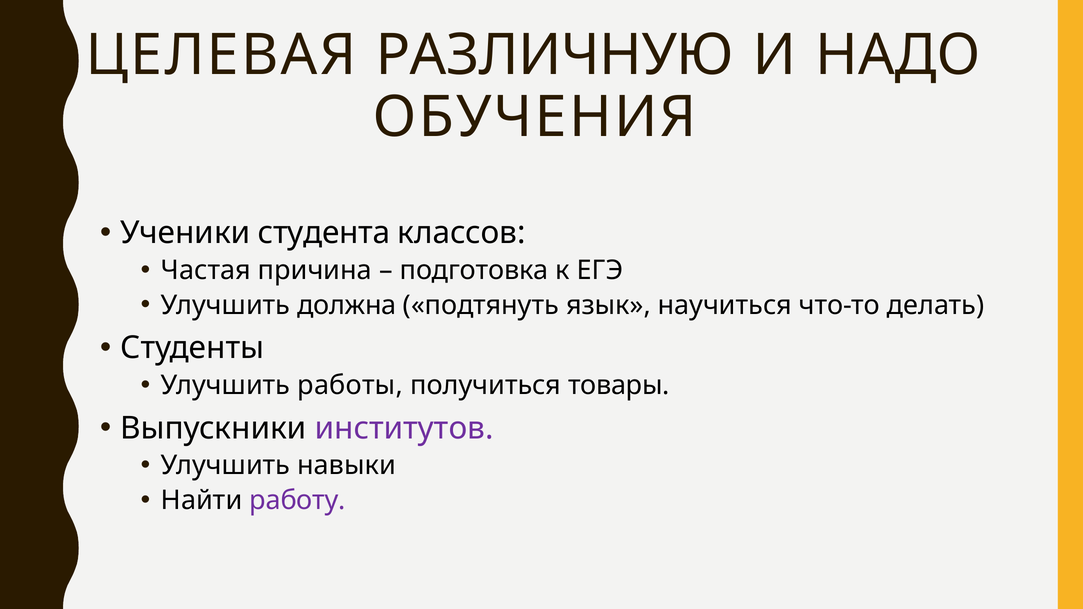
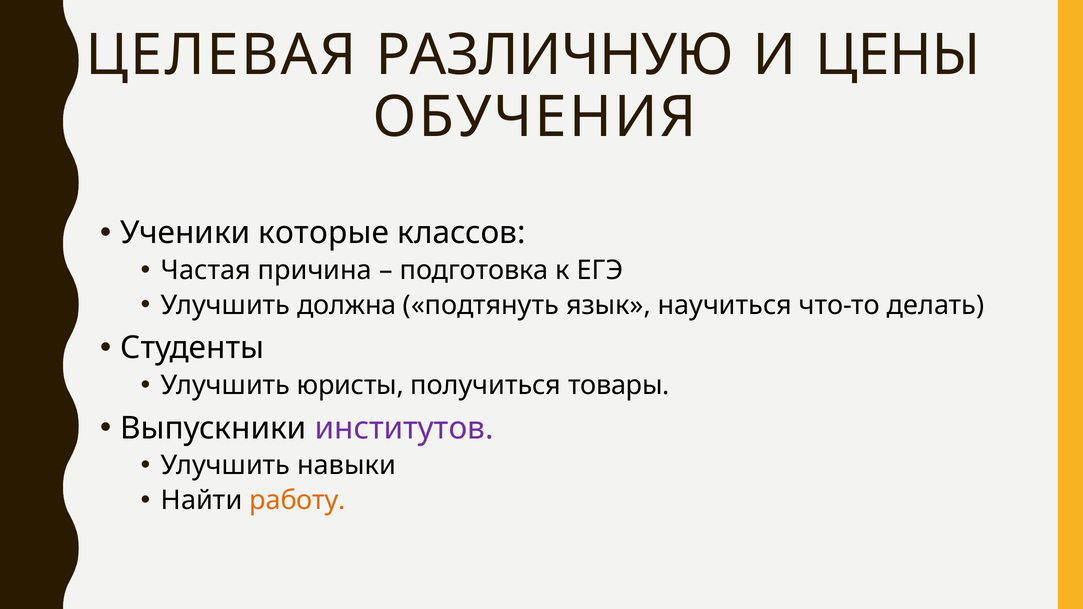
НАДО: НАДО -> ЦЕНЫ (898, 55)
студента: студента -> которые (324, 233)
работы: работы -> юристы (350, 385)
работу colour: purple -> orange (298, 500)
